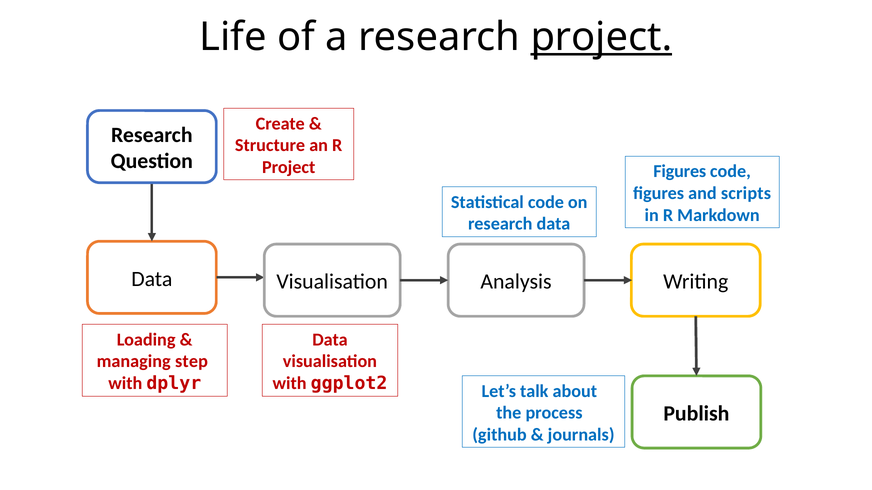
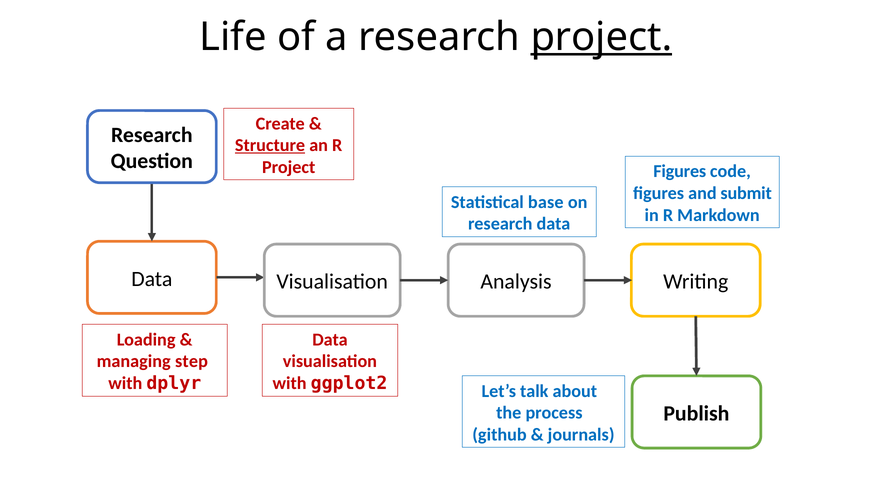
Structure underline: none -> present (270, 145)
scripts: scripts -> submit (746, 193)
Statistical code: code -> base (546, 202)
